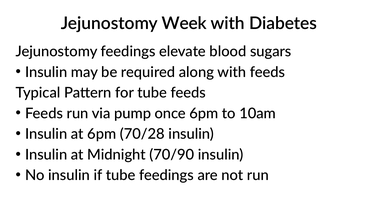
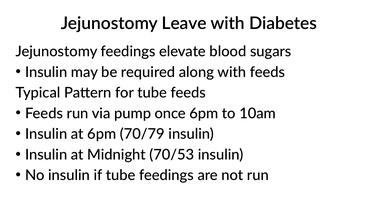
Week: Week -> Leave (184, 23)
70/28: 70/28 -> 70/79 (142, 134)
70/90: 70/90 -> 70/53 (172, 155)
